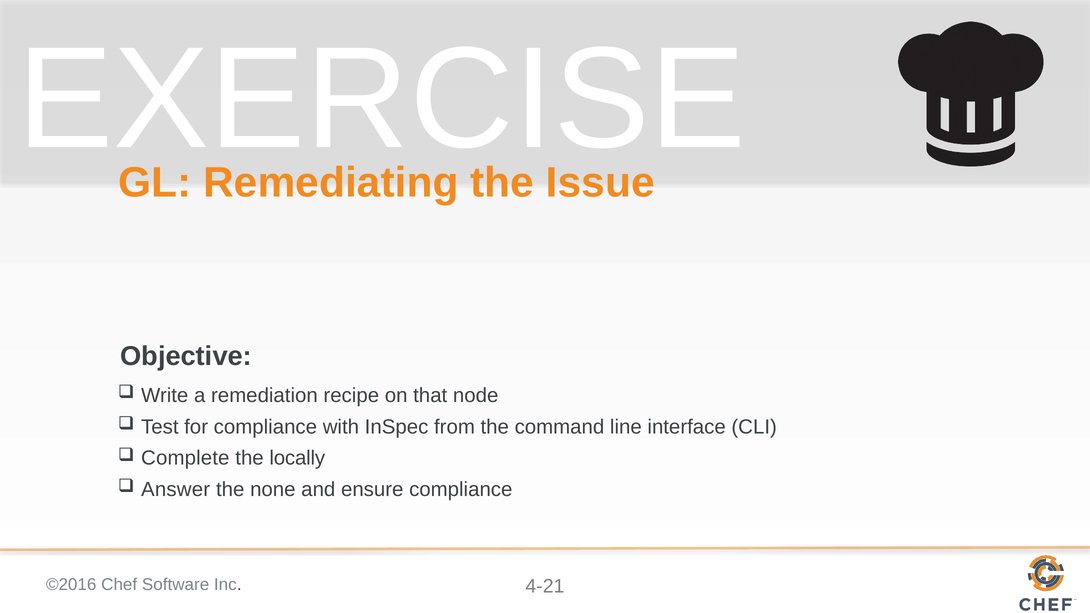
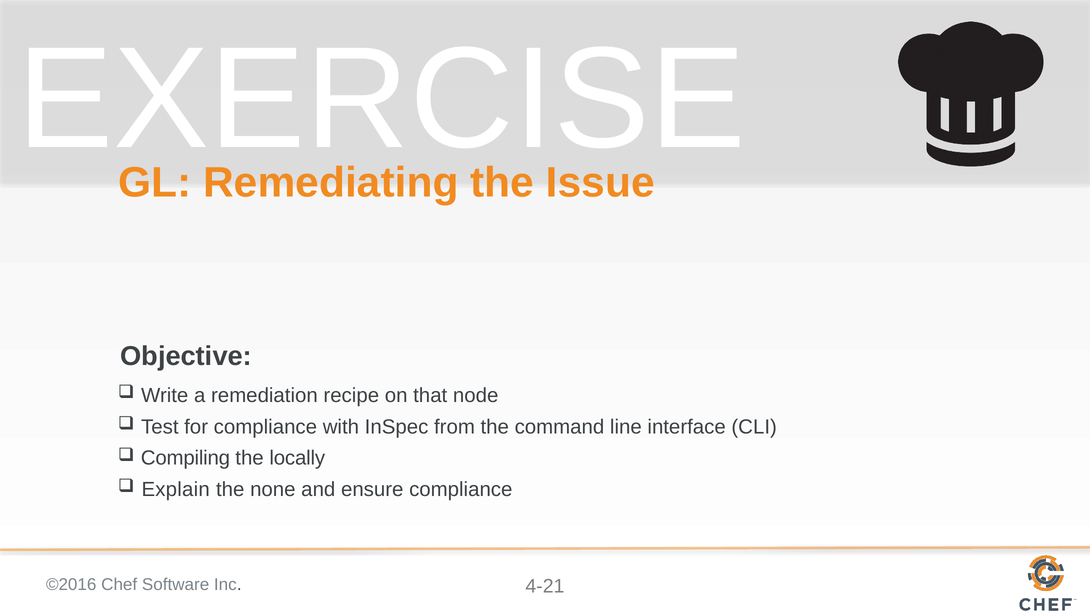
Complete: Complete -> Compiling (185, 458)
Answer: Answer -> Explain (176, 490)
